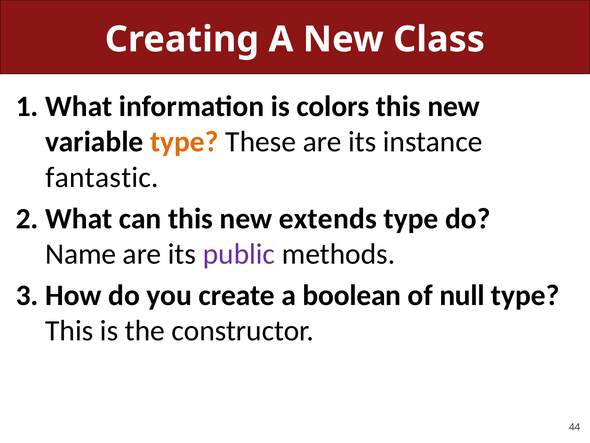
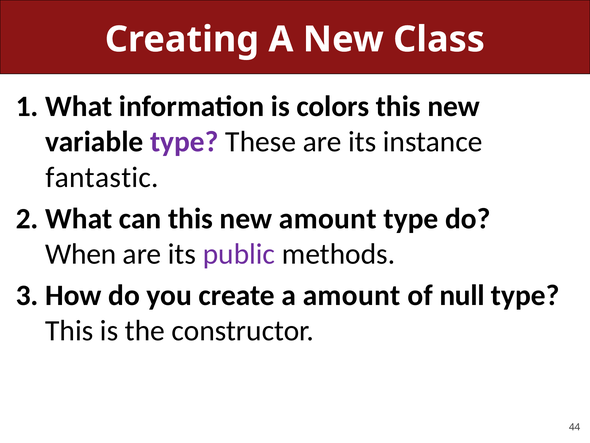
type colour: orange -> purple (184, 142)
new extends: extends -> amount (328, 218)
Name: Name -> When (81, 254)
a boolean: boolean -> amount (352, 295)
